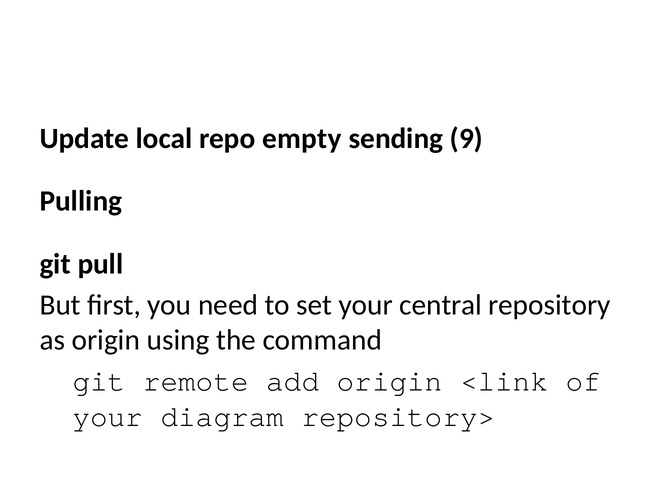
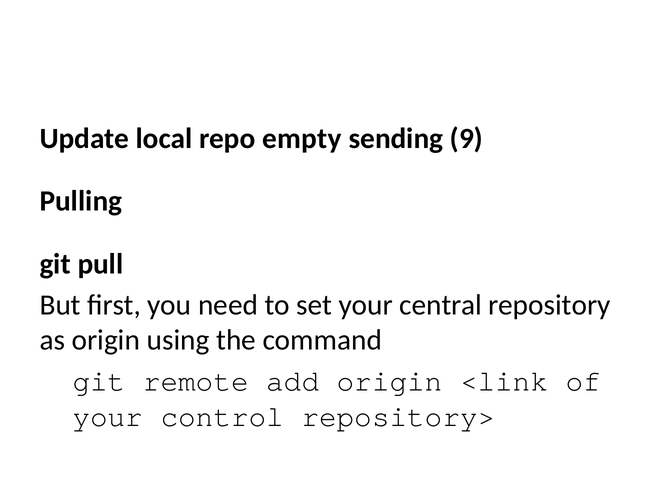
diagram: diagram -> control (222, 416)
